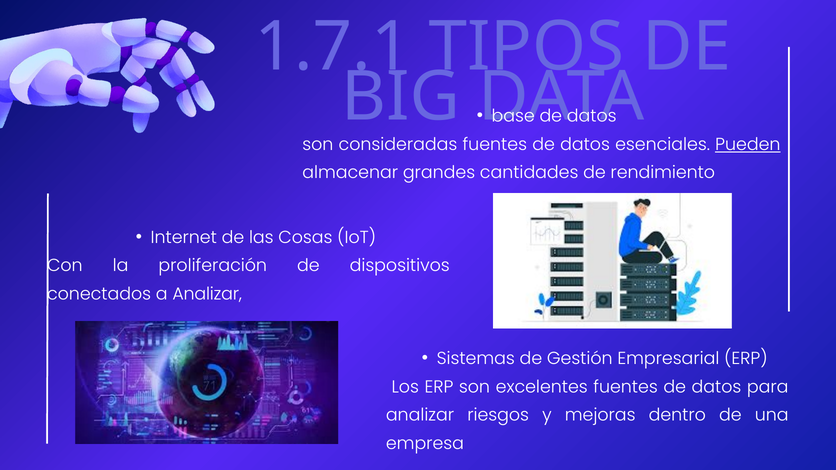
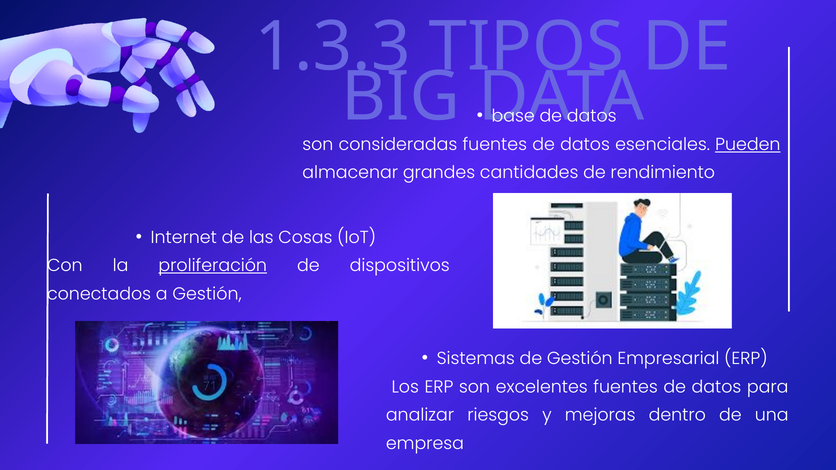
1.7.1: 1.7.1 -> 1.3.3 (333, 47)
proliferación underline: none -> present (213, 266)
a Analizar: Analizar -> Gestión (207, 294)
